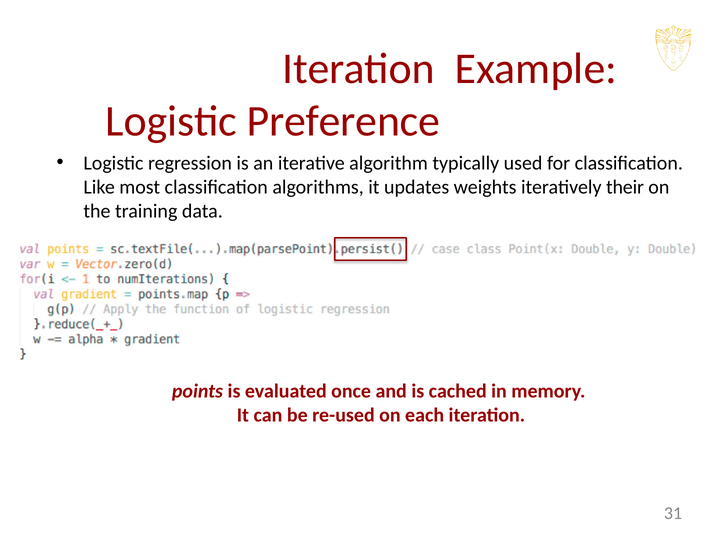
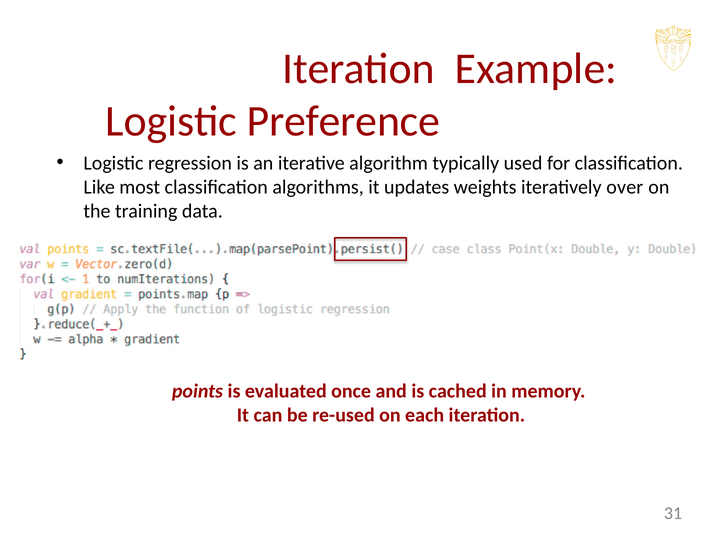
their: their -> over (625, 187)
